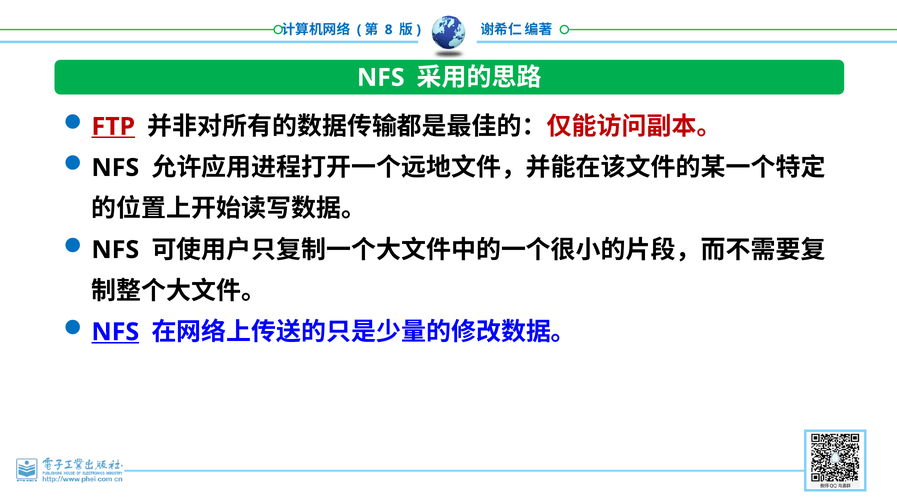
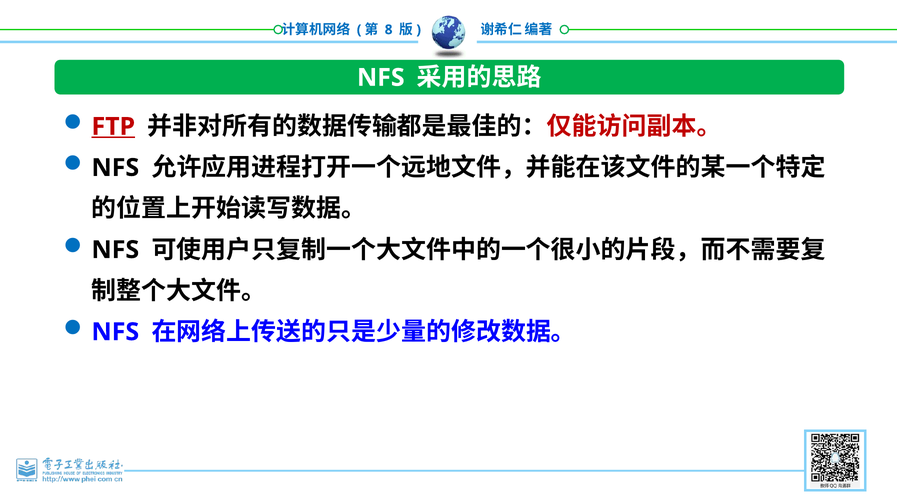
NFS underline: present -> none (115, 332)
